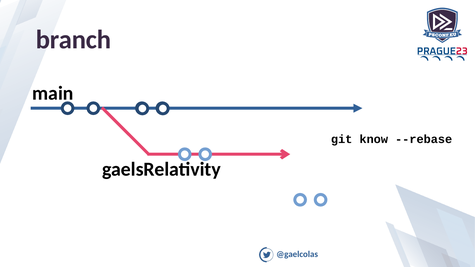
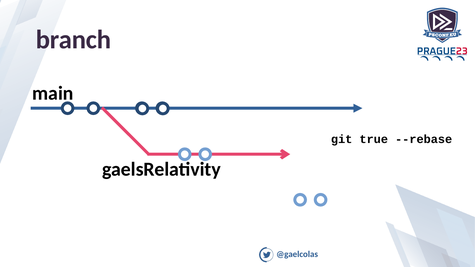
know: know -> true (374, 139)
